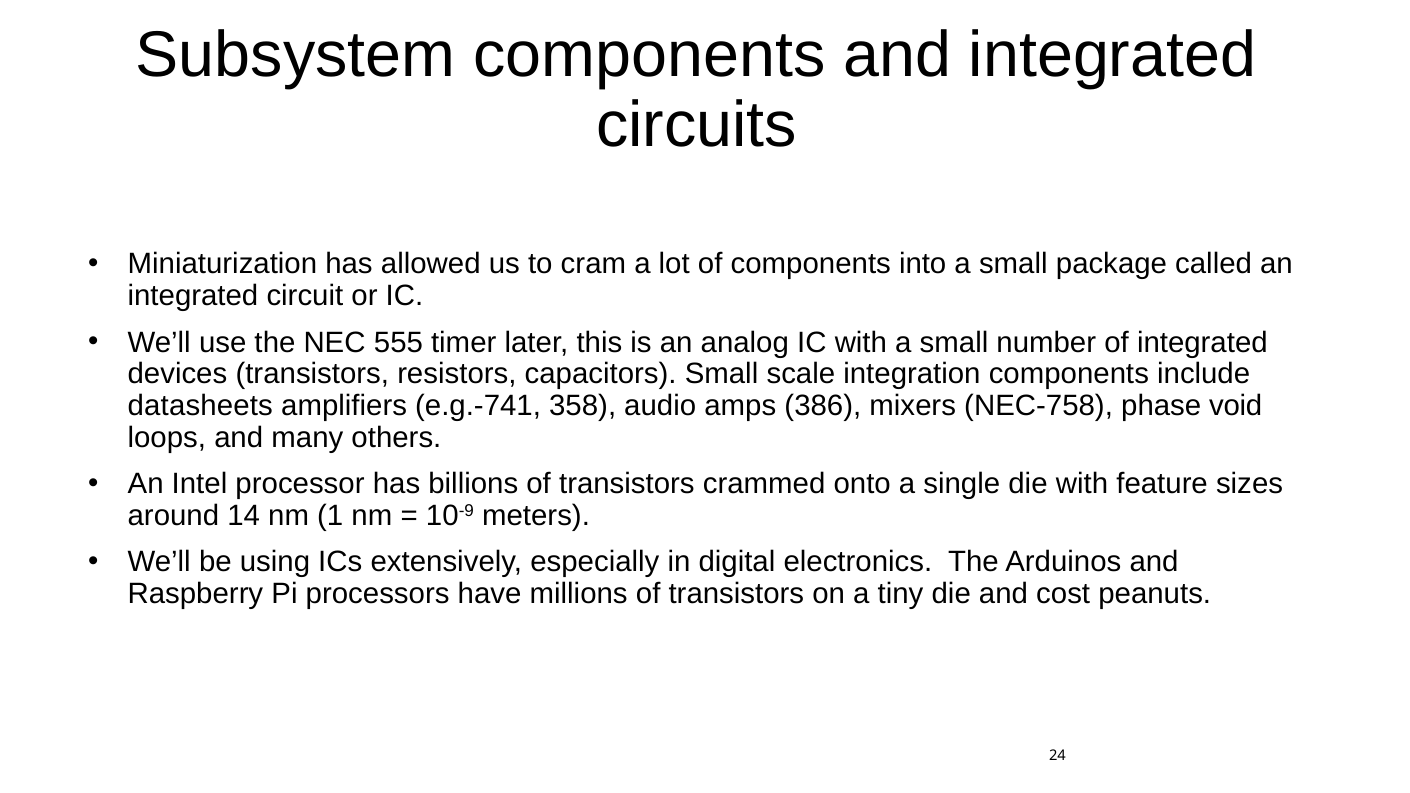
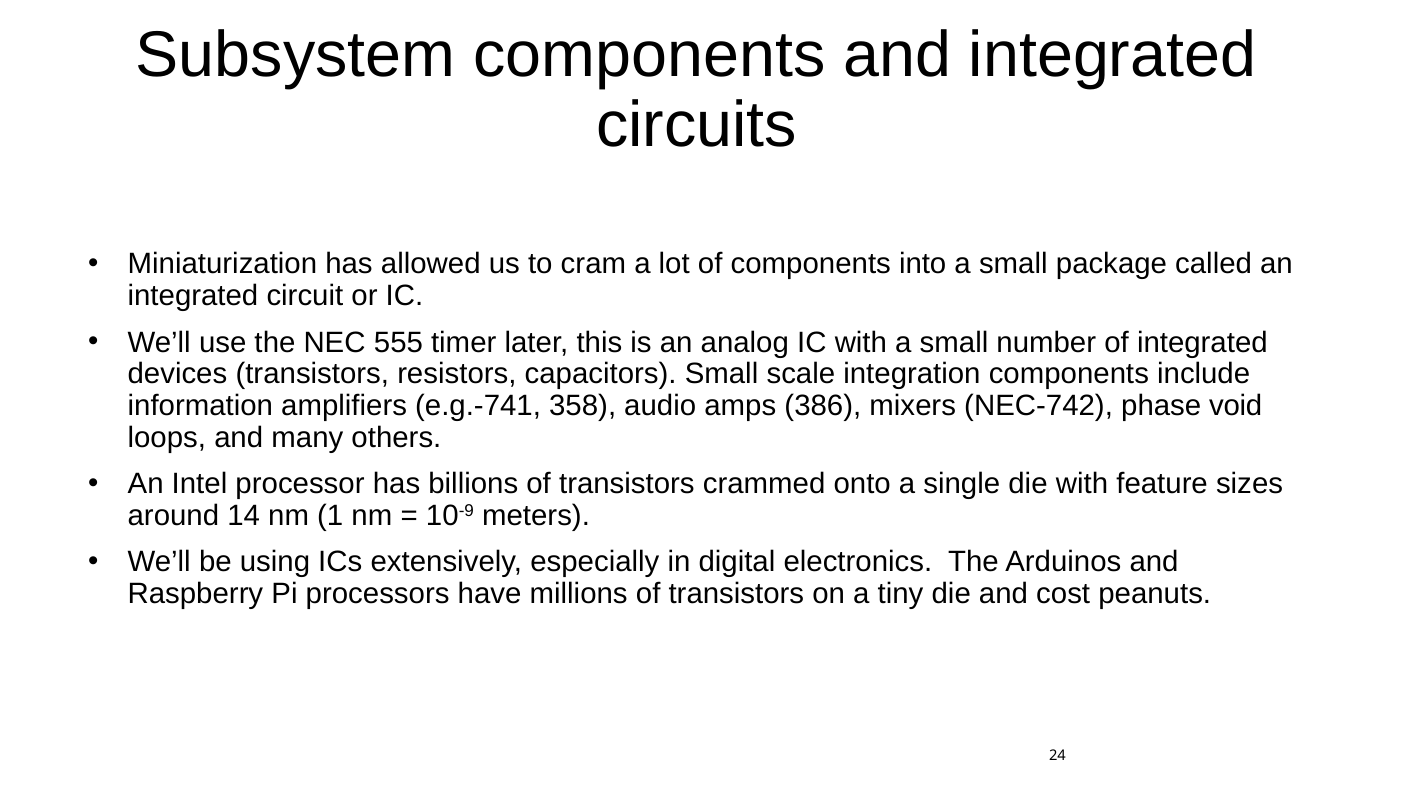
datasheets: datasheets -> information (200, 406)
NEC-758: NEC-758 -> NEC-742 (1039, 406)
